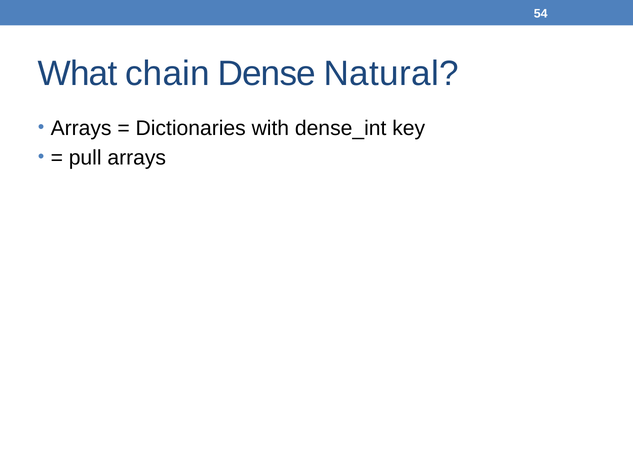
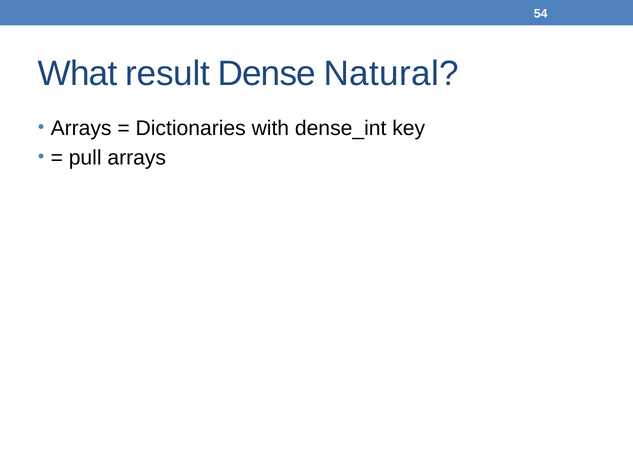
chain: chain -> result (168, 74)
